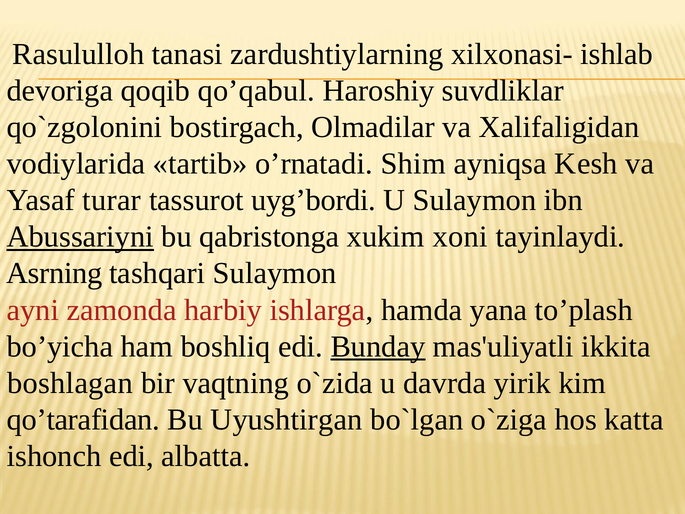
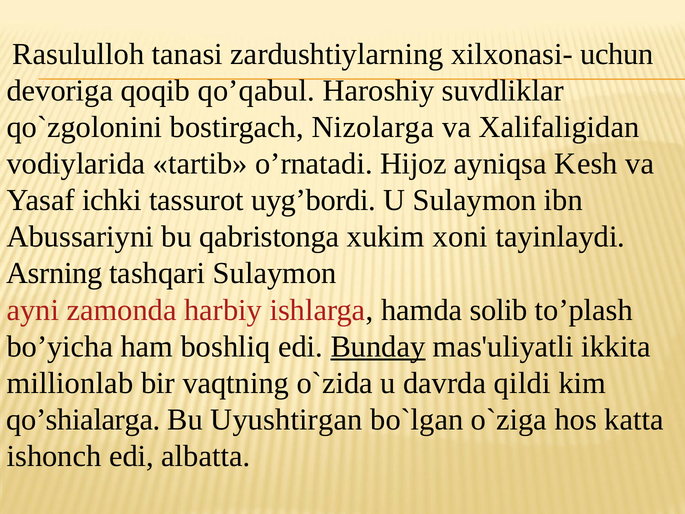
ishlab: ishlab -> uchun (617, 54)
Olmadilar: Olmadilar -> Nizolarga (373, 127)
Shim: Shim -> Hijoz (413, 164)
turar: turar -> ichki (112, 200)
Abussariyni underline: present -> none (80, 237)
yana: yana -> solib (499, 310)
boshlagan: boshlagan -> millionlab (70, 383)
yirik: yirik -> qildi (522, 383)
qo’tarafidan: qo’tarafidan -> qo’shialarga (83, 419)
